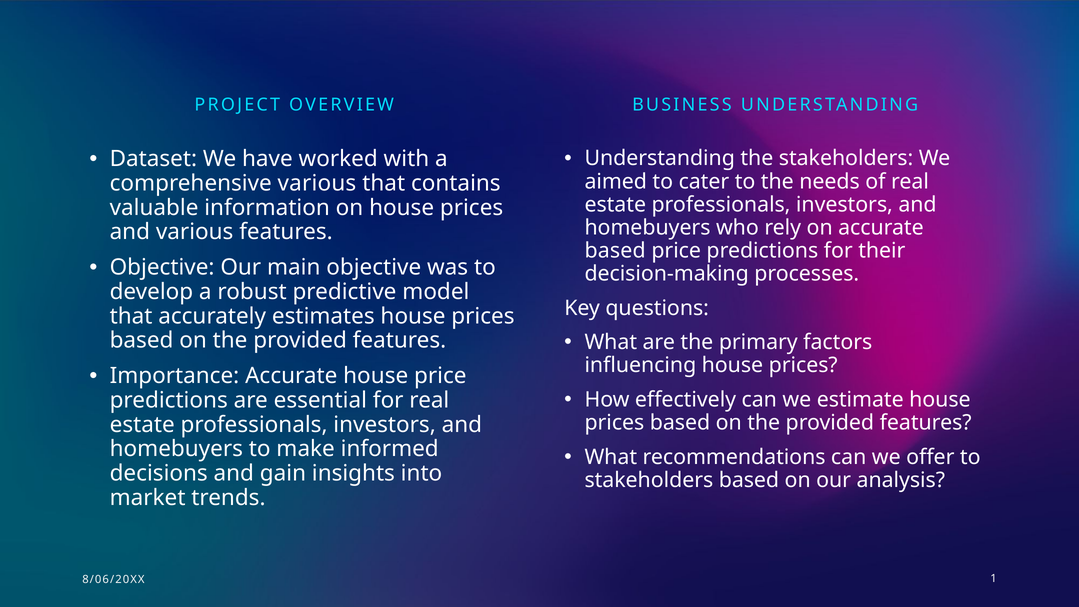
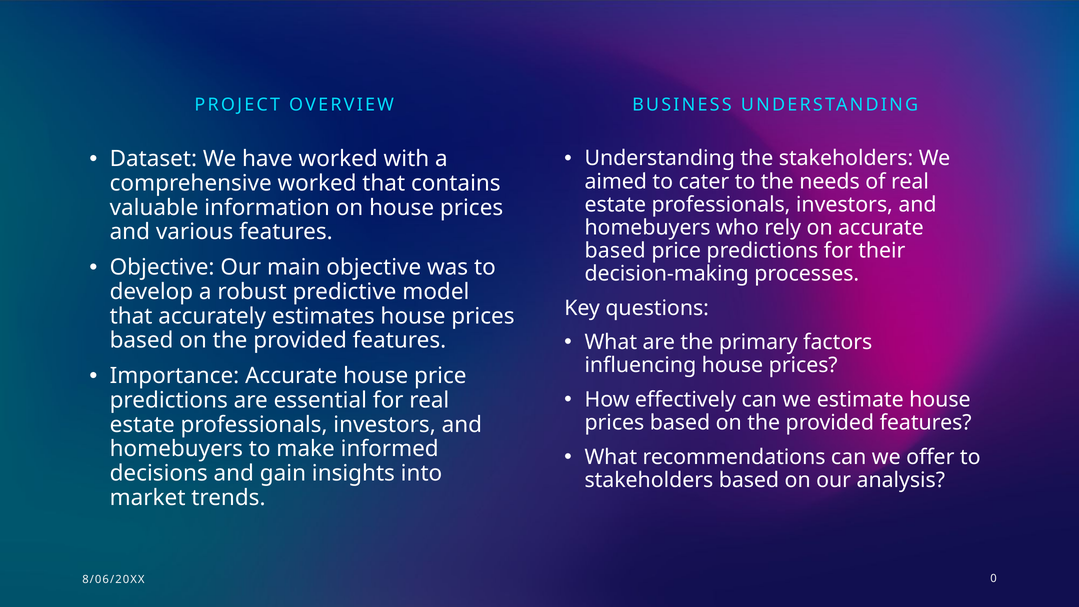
comprehensive various: various -> worked (317, 183)
1: 1 -> 0 (994, 579)
